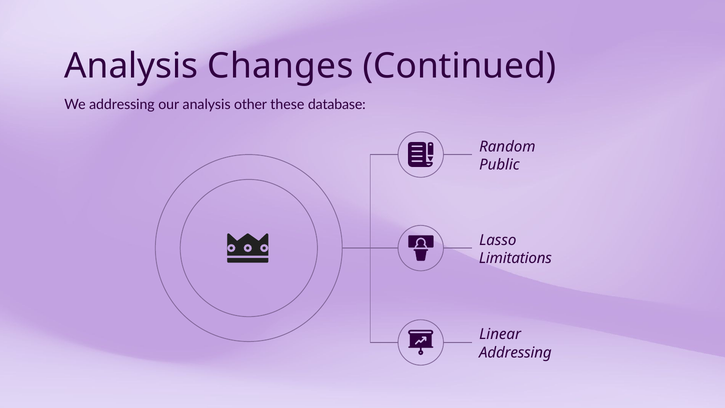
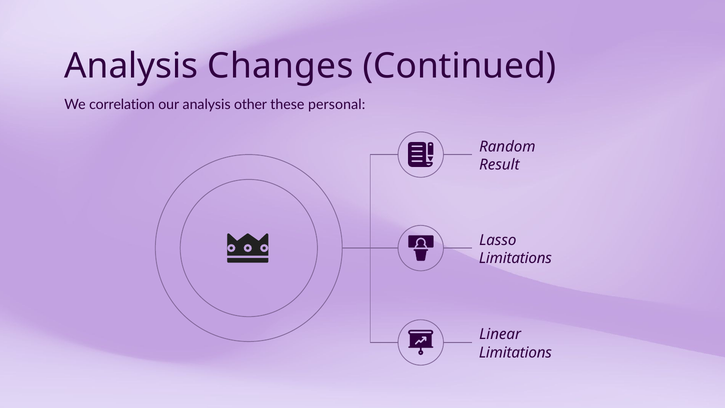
We addressing: addressing -> correlation (122, 104)
database: database -> personal (337, 104)
Public: Public -> Result (499, 165)
Addressing: Addressing -> Limitations (515, 352)
